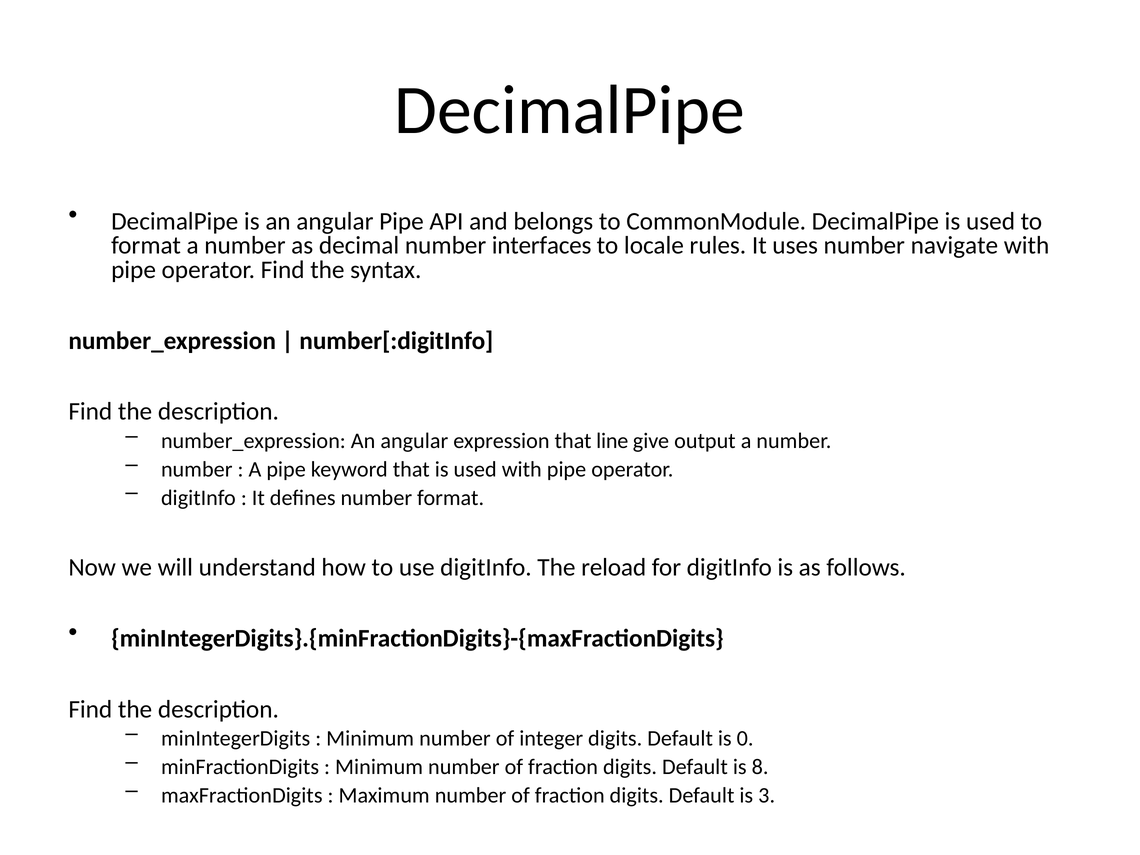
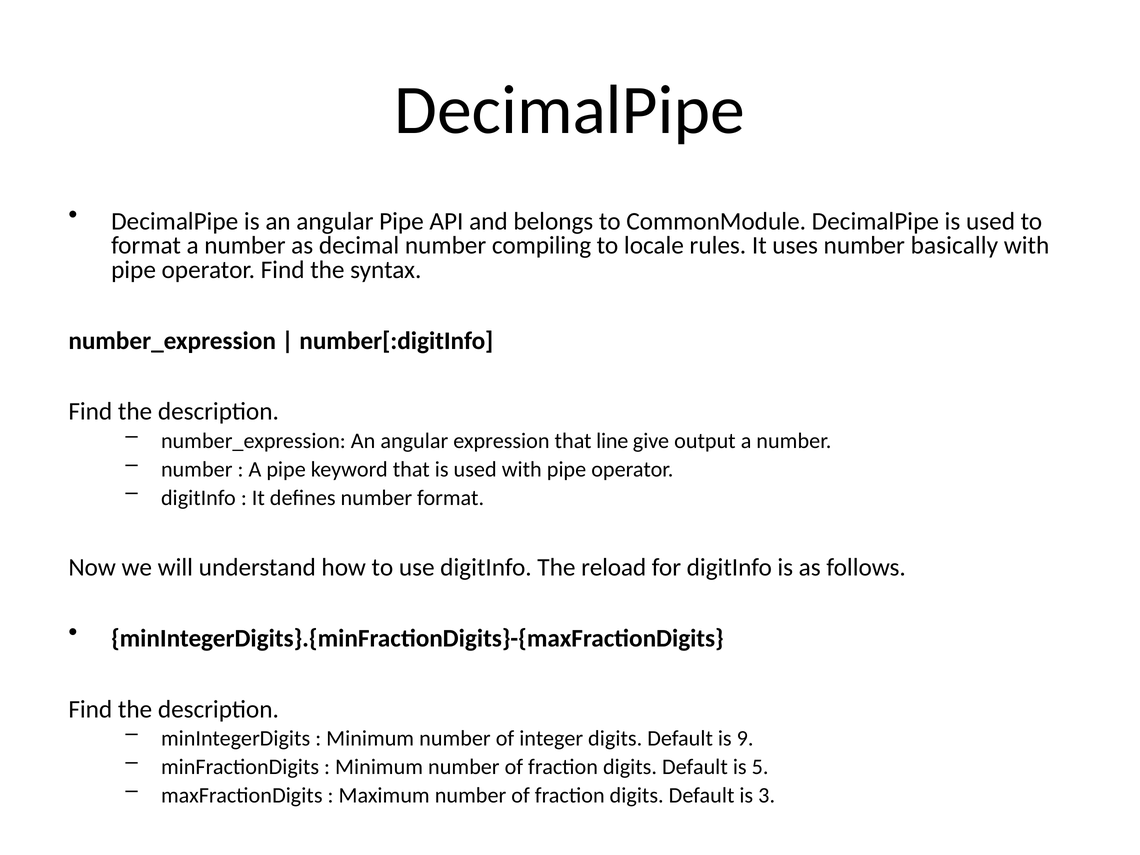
interfaces: interfaces -> compiling (542, 245)
navigate: navigate -> basically (954, 245)
0: 0 -> 9 (745, 739)
8: 8 -> 5 (760, 767)
